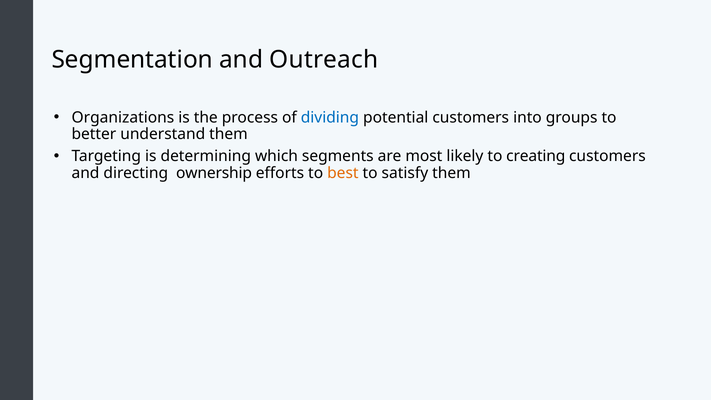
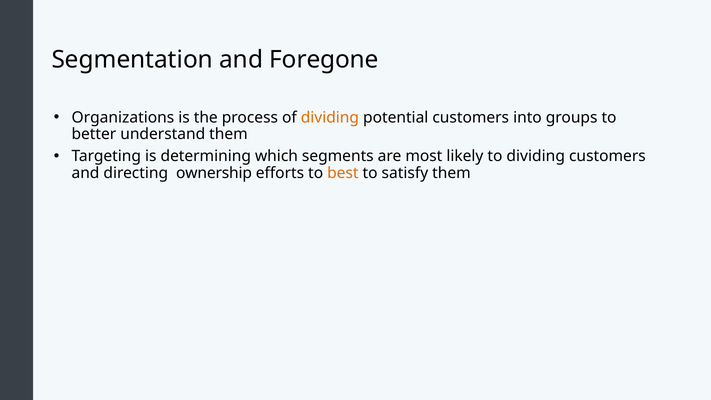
Outreach: Outreach -> Foregone (324, 60)
dividing colour: blue -> orange (330, 117)
to creating: creating -> dividing (536, 156)
